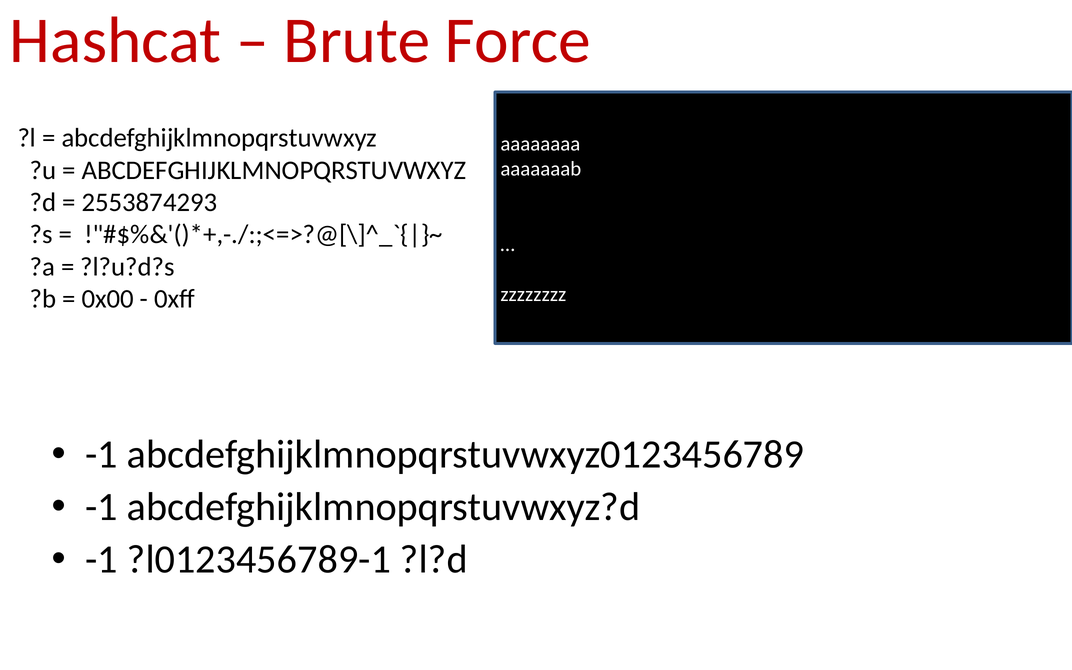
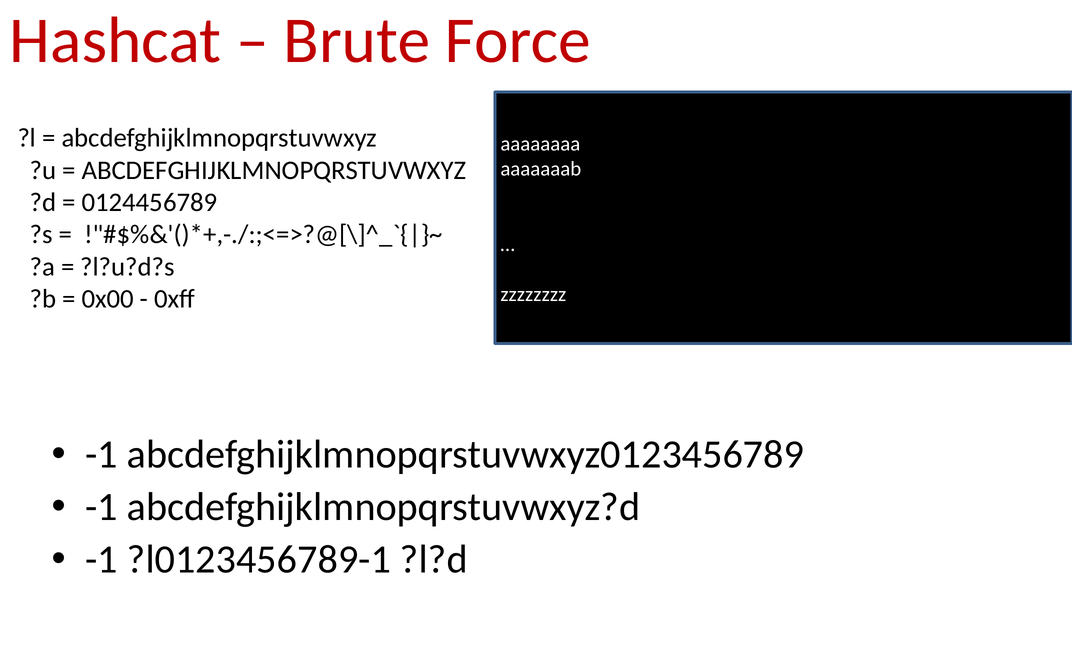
2553874293: 2553874293 -> 0124456789 (149, 202)
